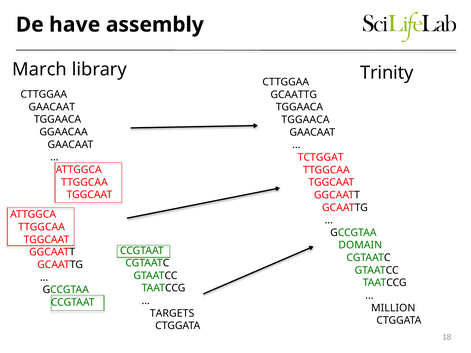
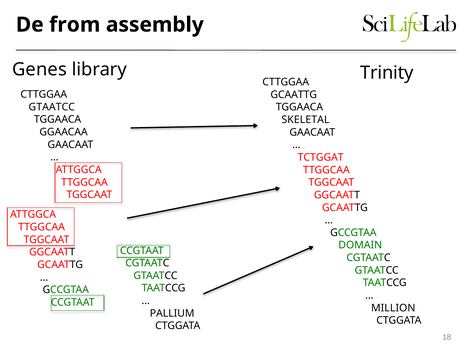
have: have -> from (75, 25)
March: March -> Genes (39, 70)
GAACAAT: GAACAAT -> GTAATCC (52, 107)
TGGAACA: TGGAACA -> SKELETAL (305, 120)
TARGETS: TARGETS -> PALLIUM (172, 314)
